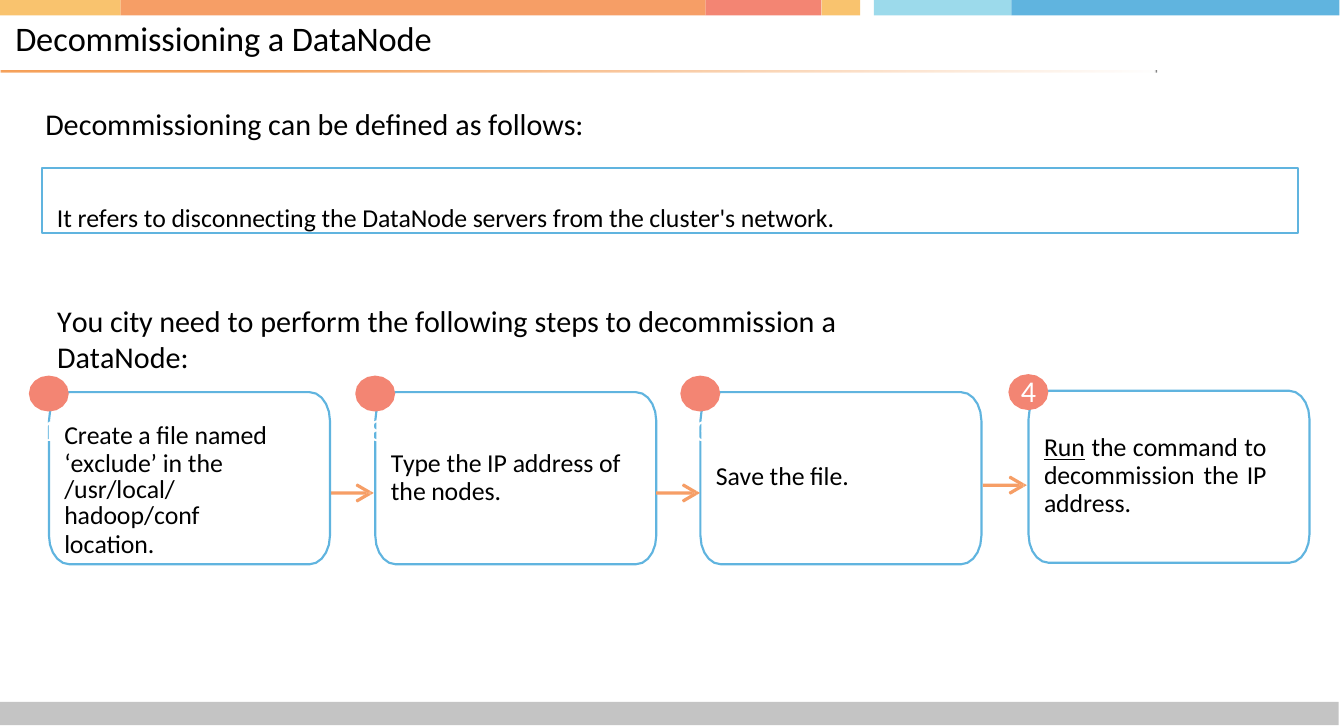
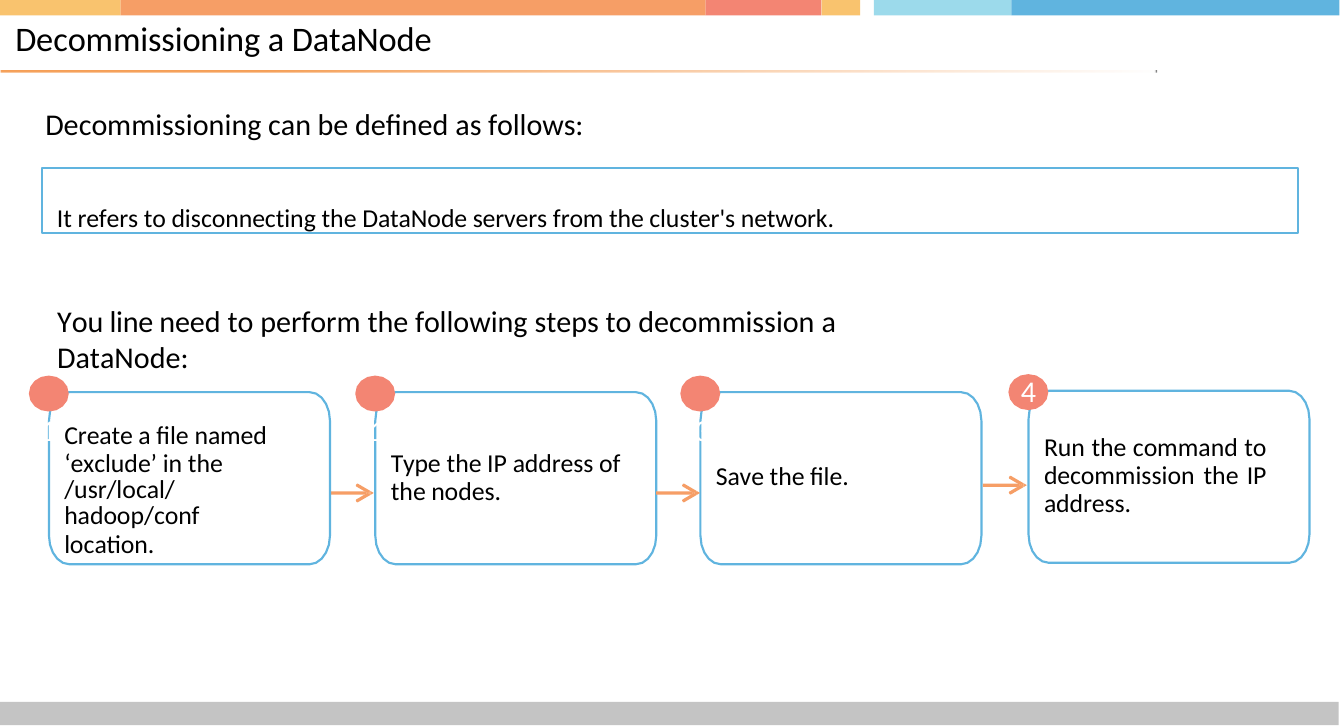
city: city -> line (131, 322)
1 8: 8 -> 1 (377, 432)
Run underline: present -> none (1065, 448)
